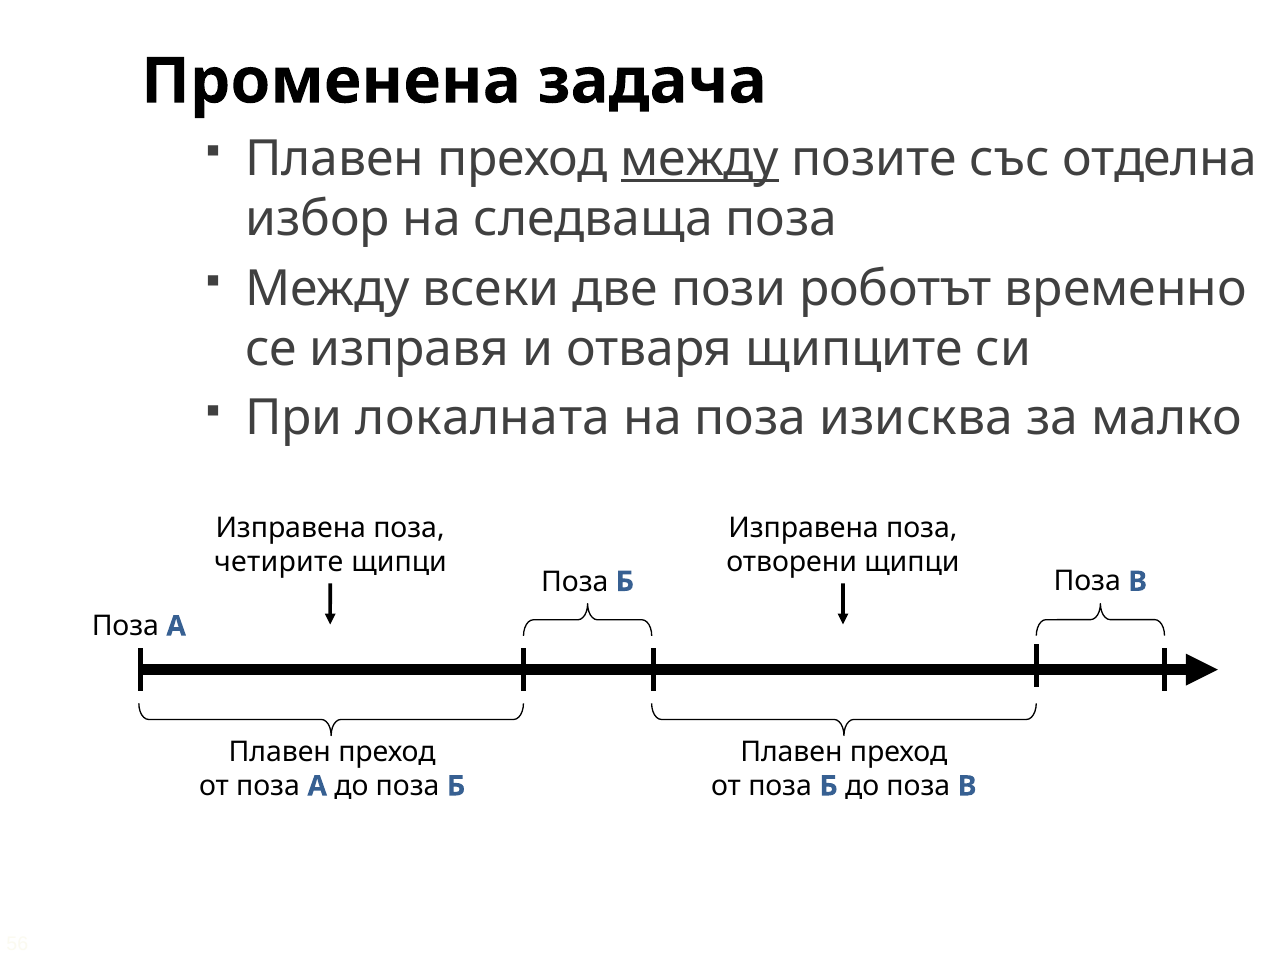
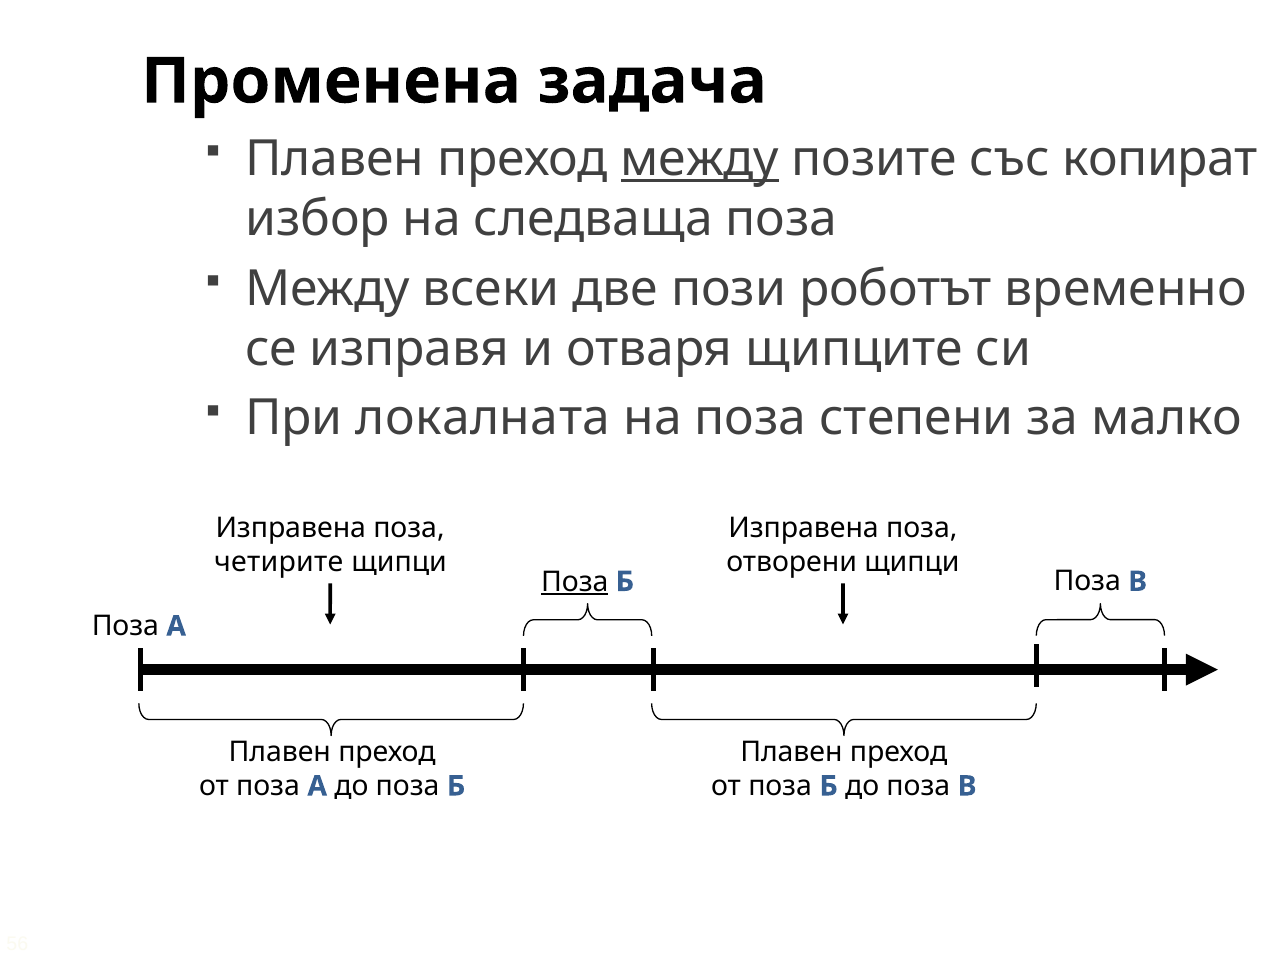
отделна: отделна -> копират (1160, 159)
изисква: изисква -> степени (916, 418)
Поза underline: none -> present (575, 581)
